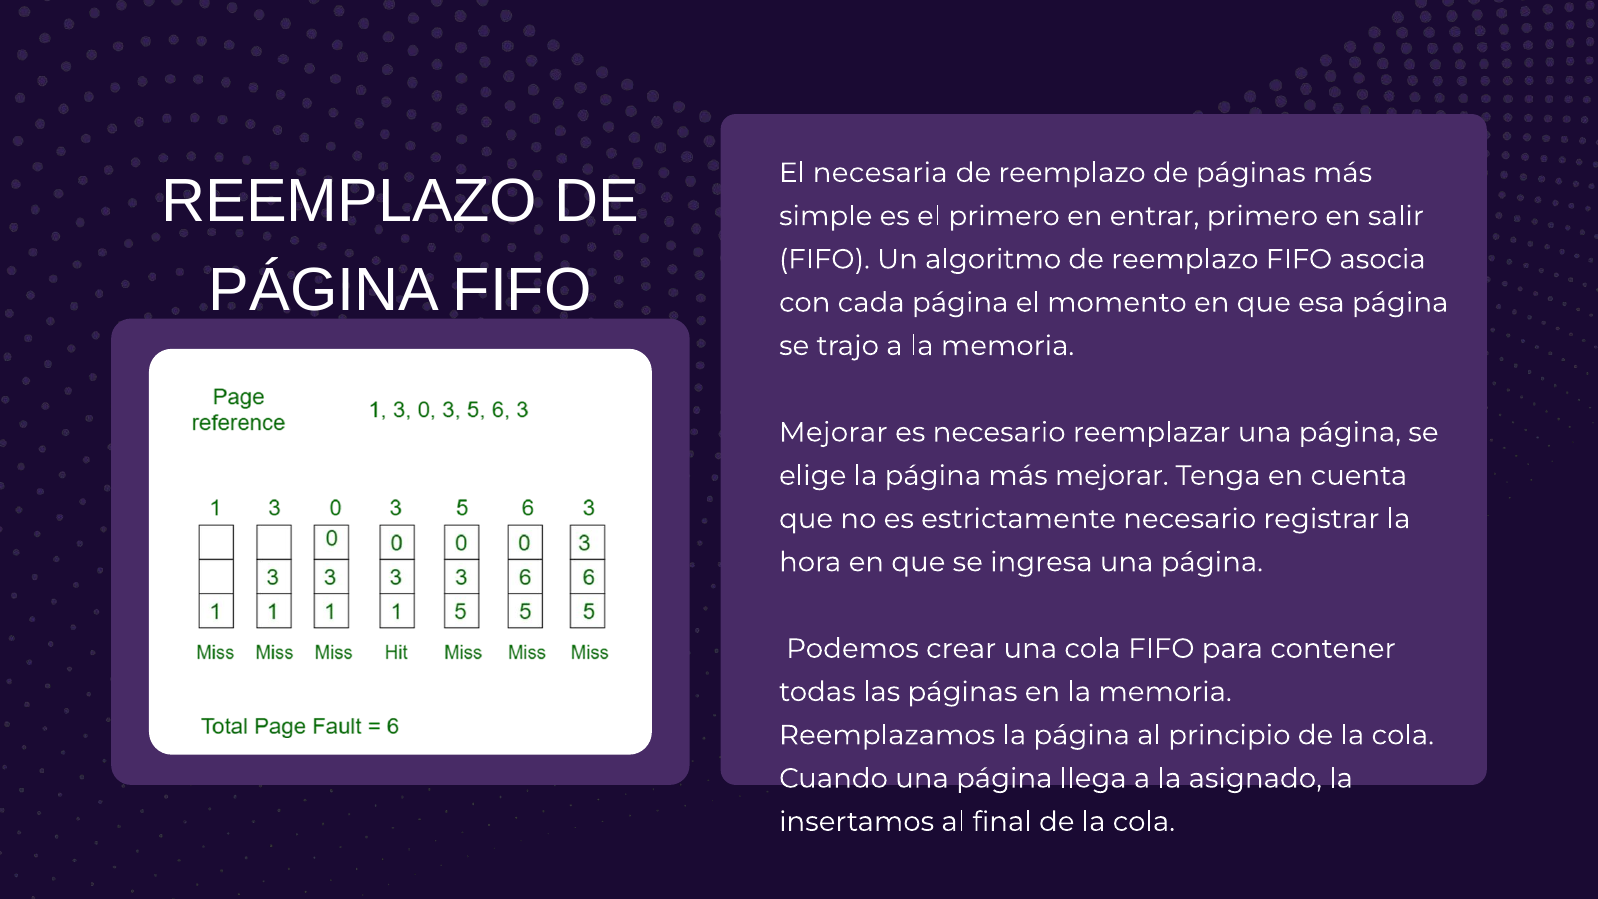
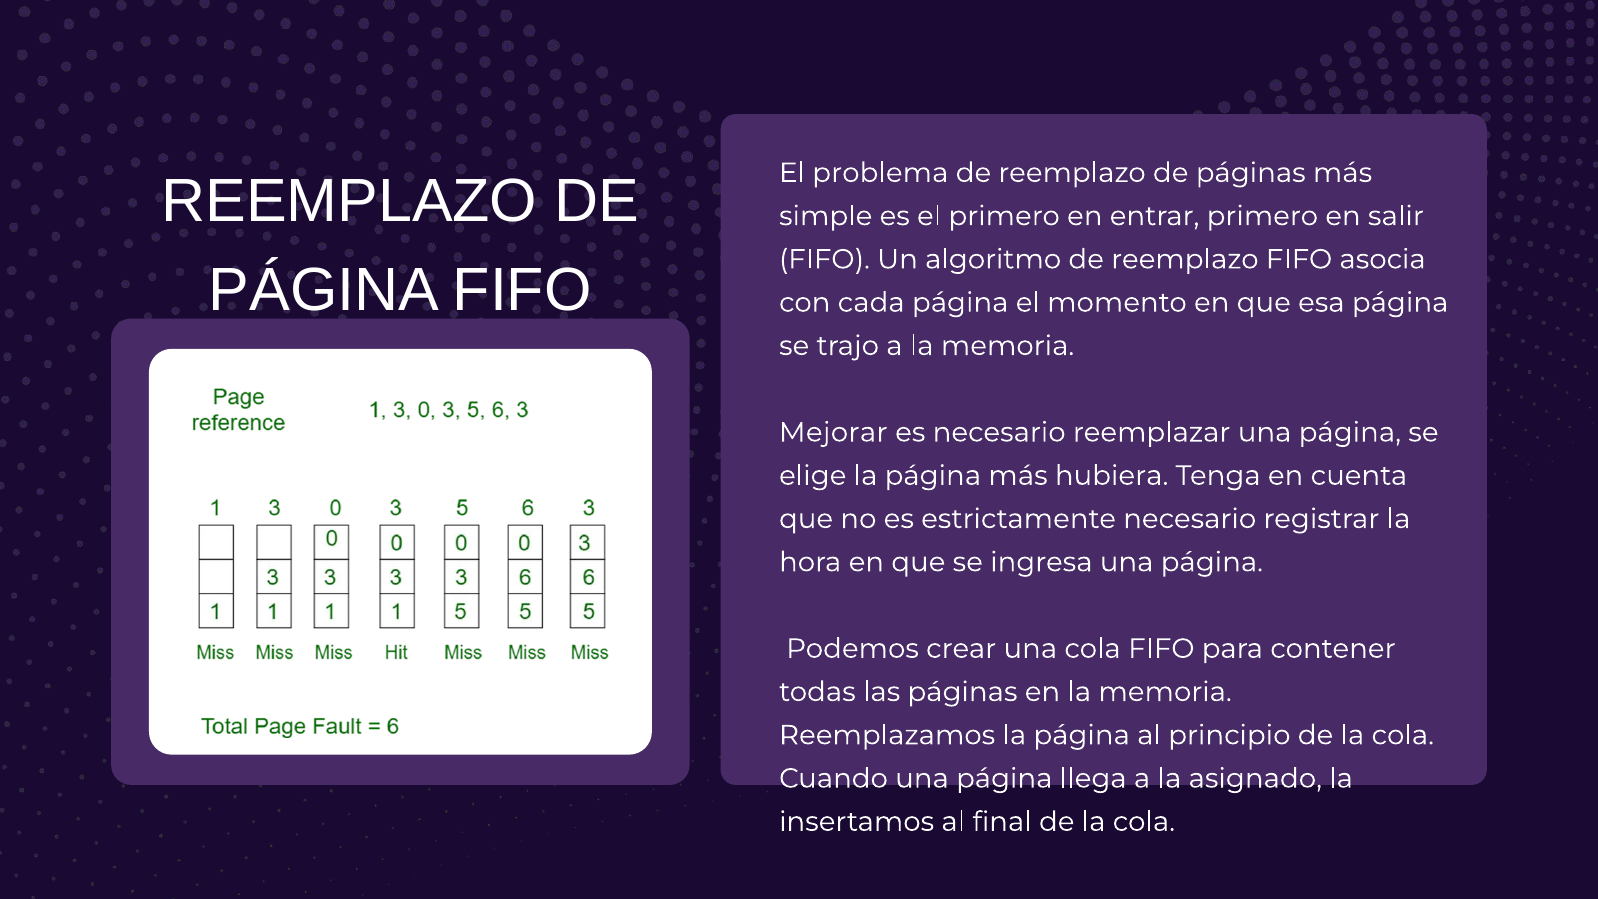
necesaria: necesaria -> problema (880, 173)
más mejorar: mejorar -> hubiera (1112, 476)
